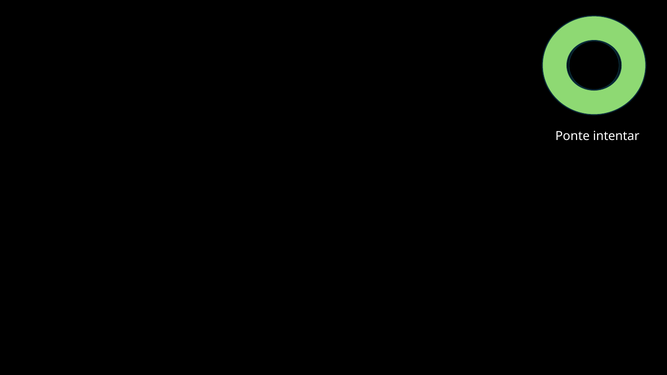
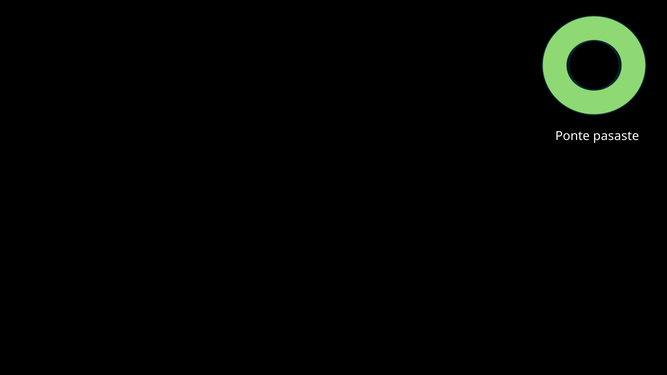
intentar: intentar -> pasaste (616, 136)
